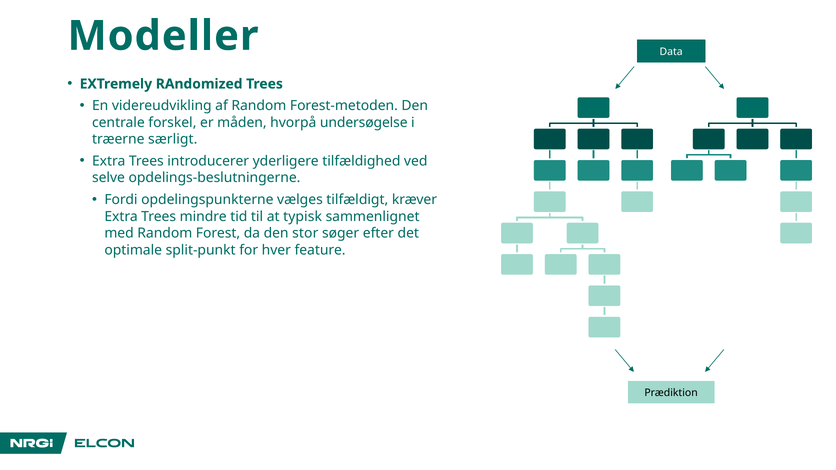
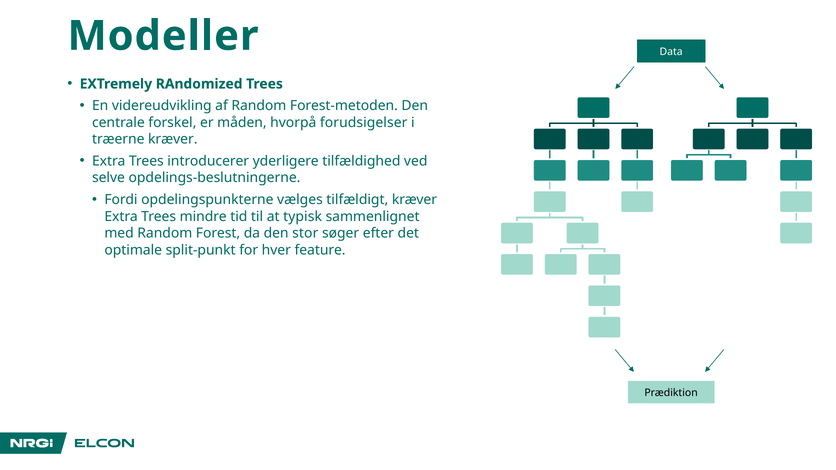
undersøgelse: undersøgelse -> forudsigelser (364, 123)
træerne særligt: særligt -> kræver (173, 139)
